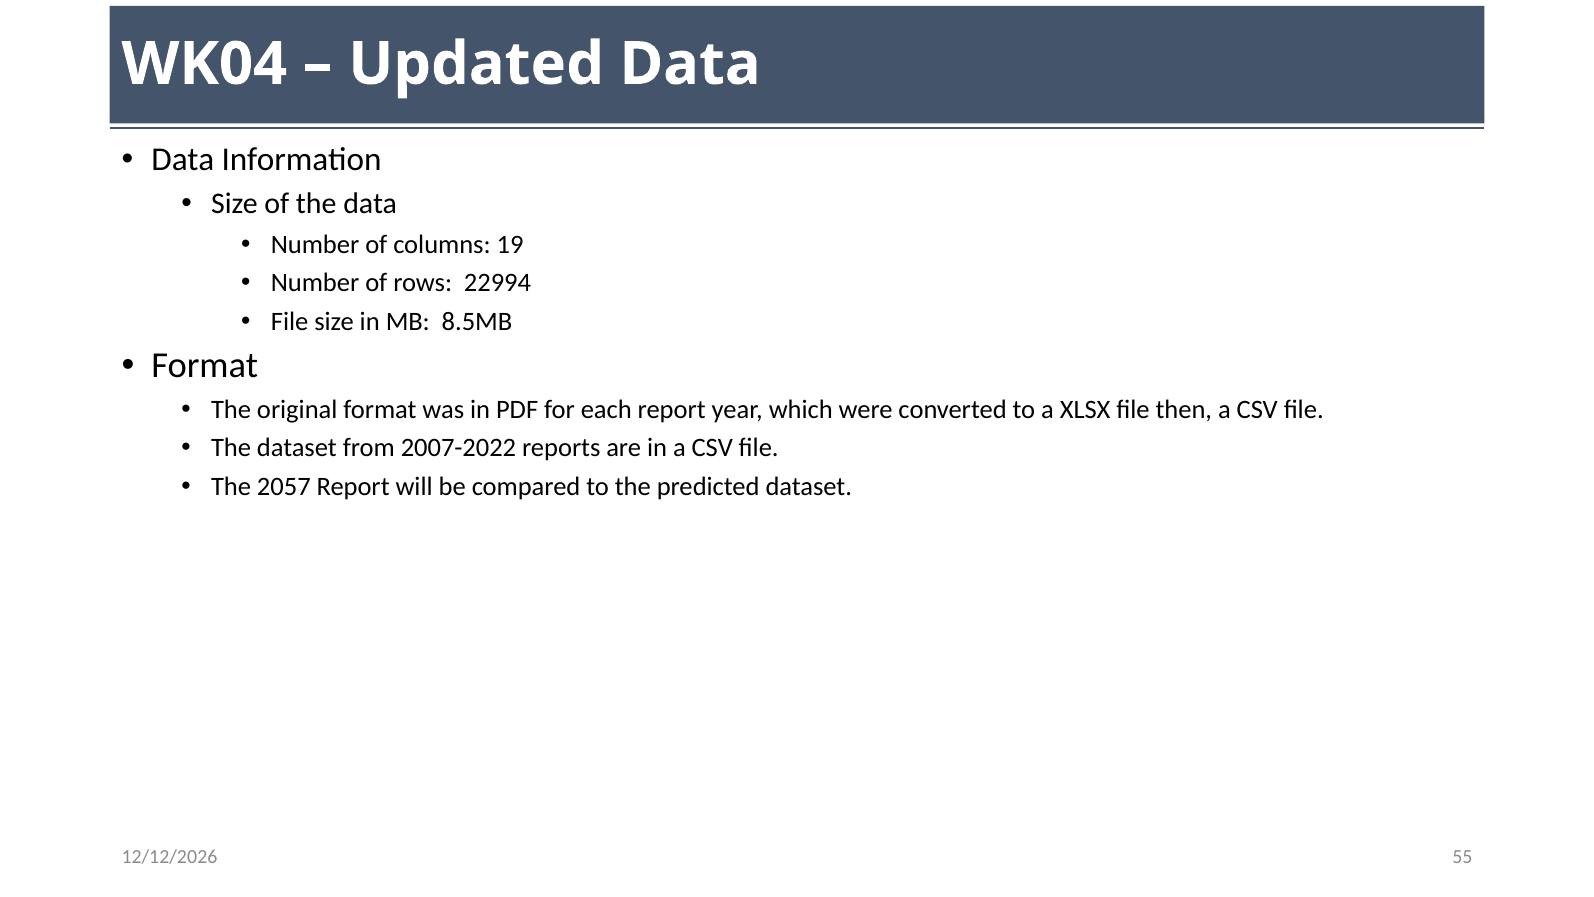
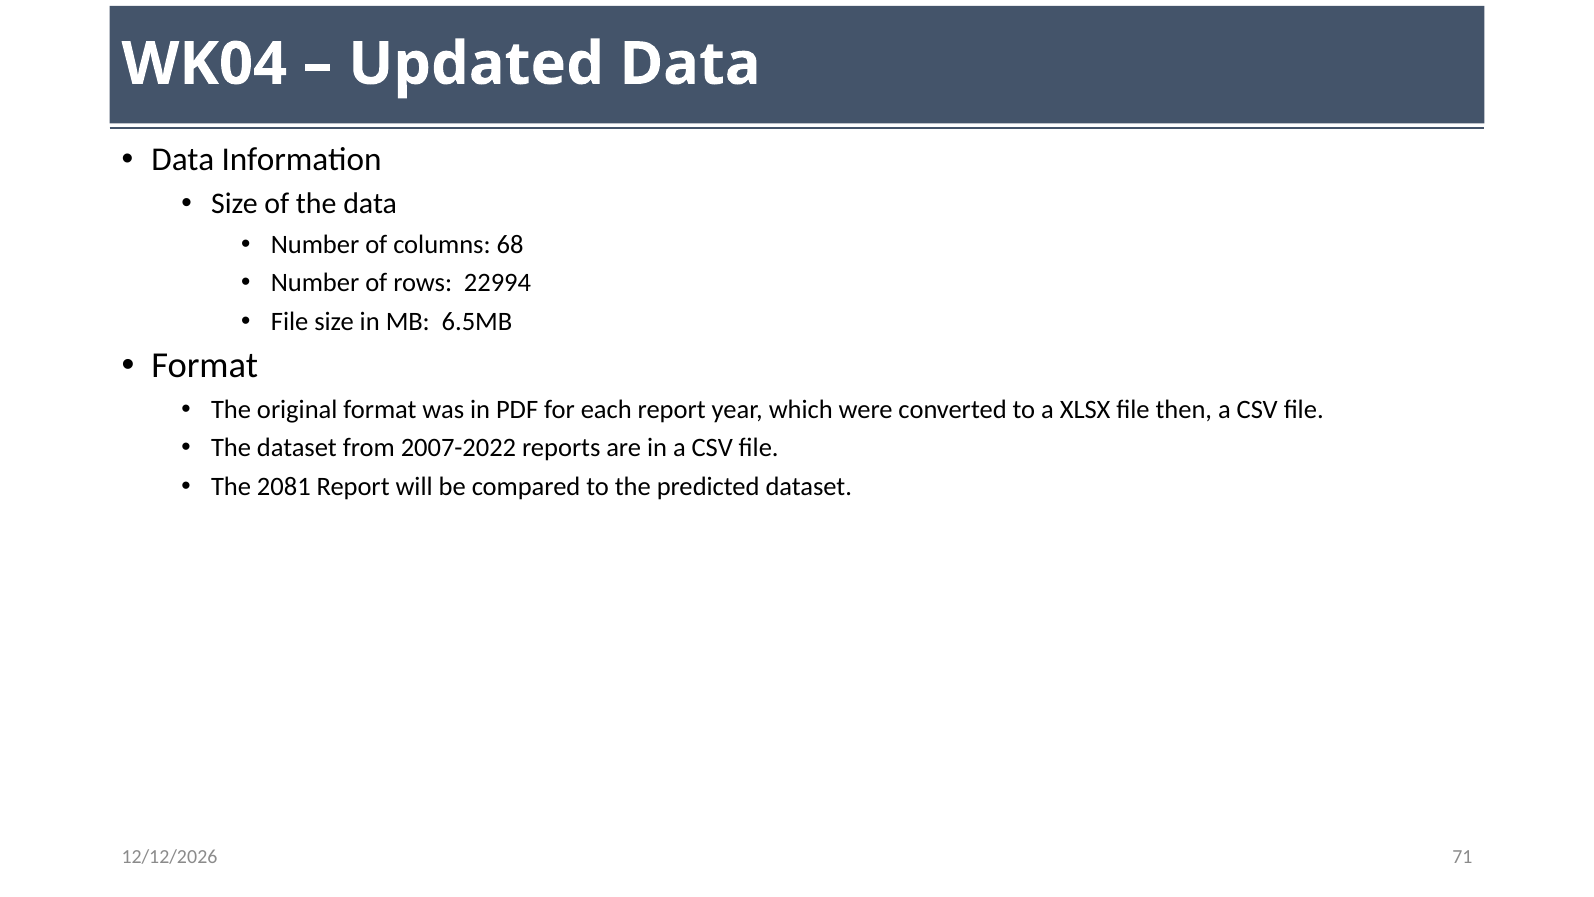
19: 19 -> 68 (510, 244)
8.5MB: 8.5MB -> 6.5MB (477, 321)
2057: 2057 -> 2081 (284, 487)
55: 55 -> 71 (1462, 856)
